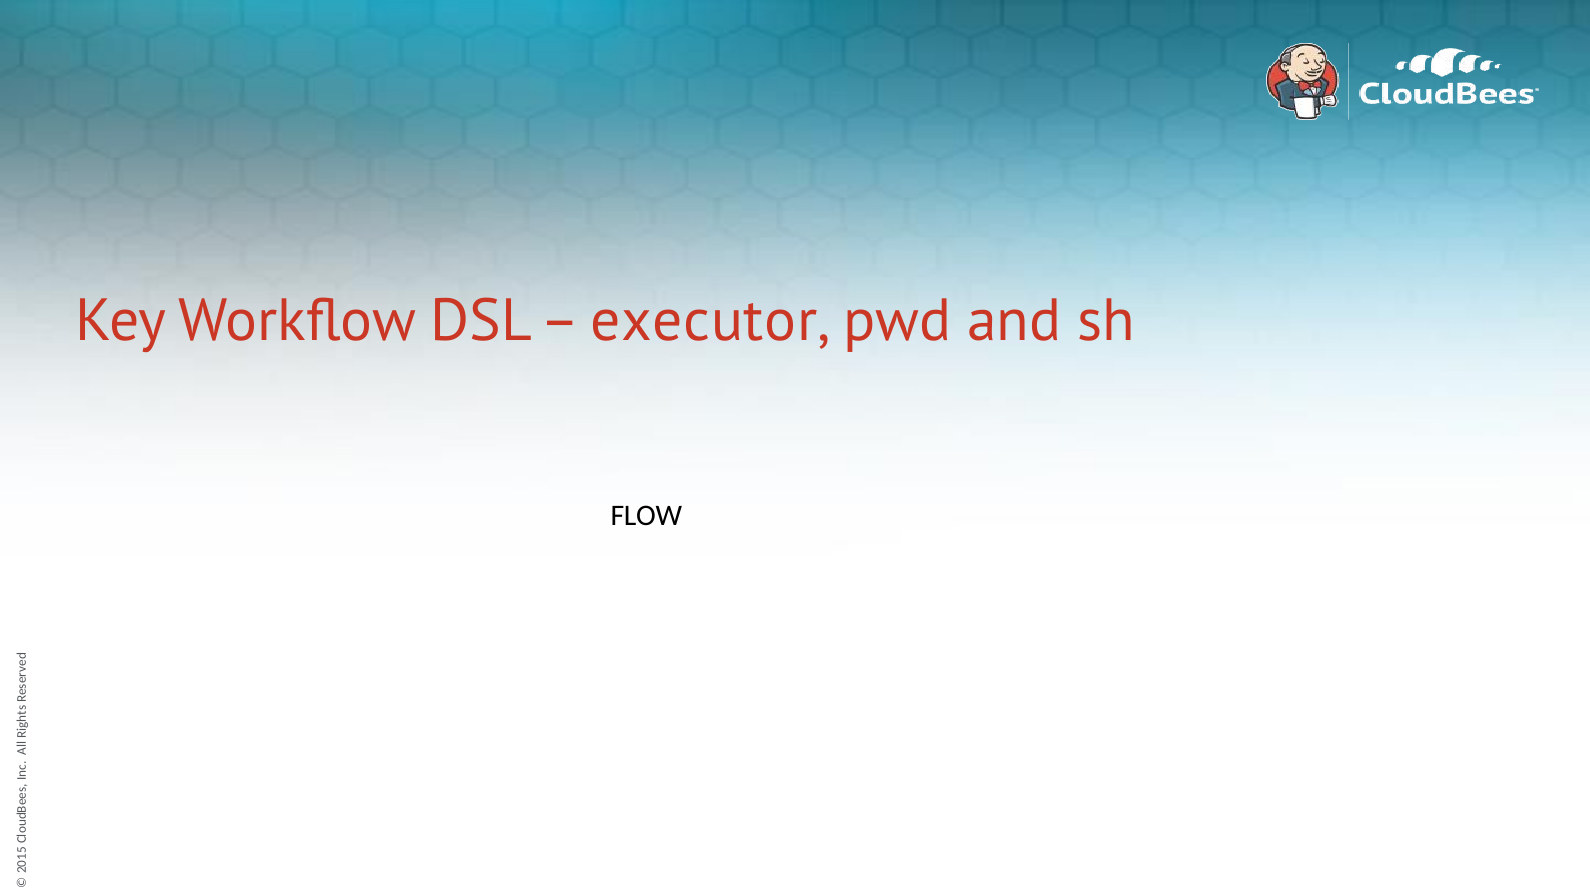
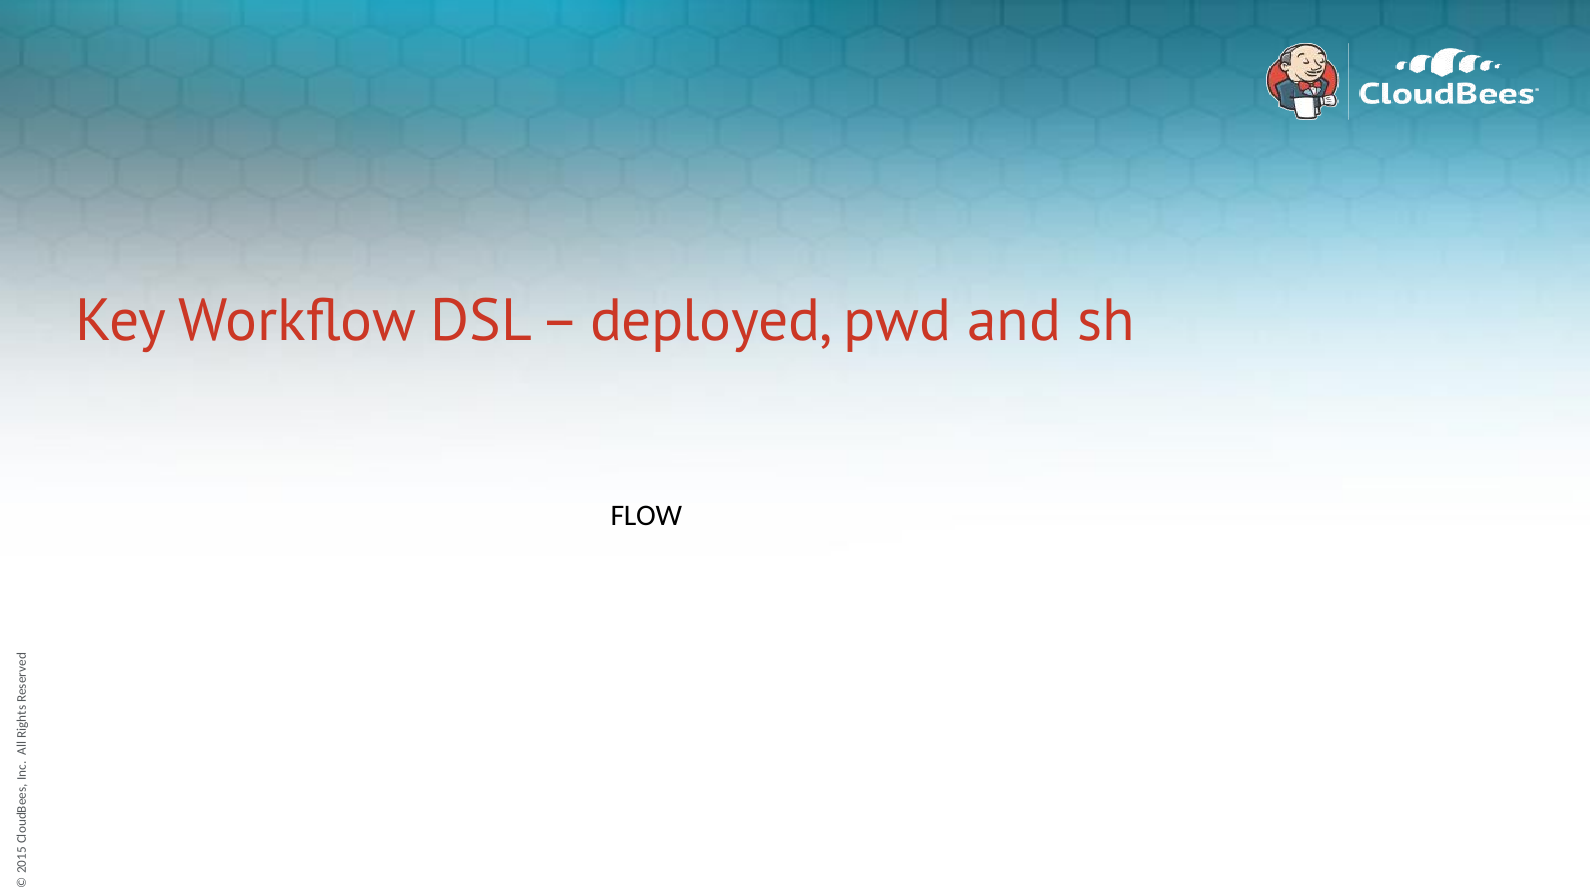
executor: executor -> deployed (712, 321)
